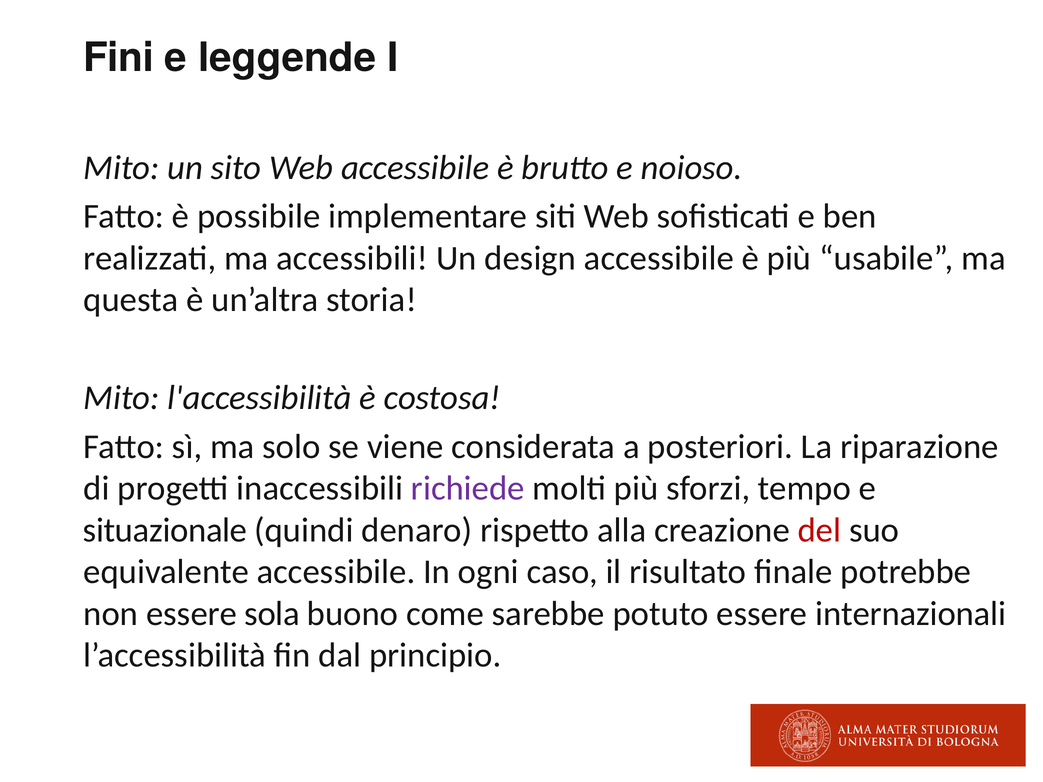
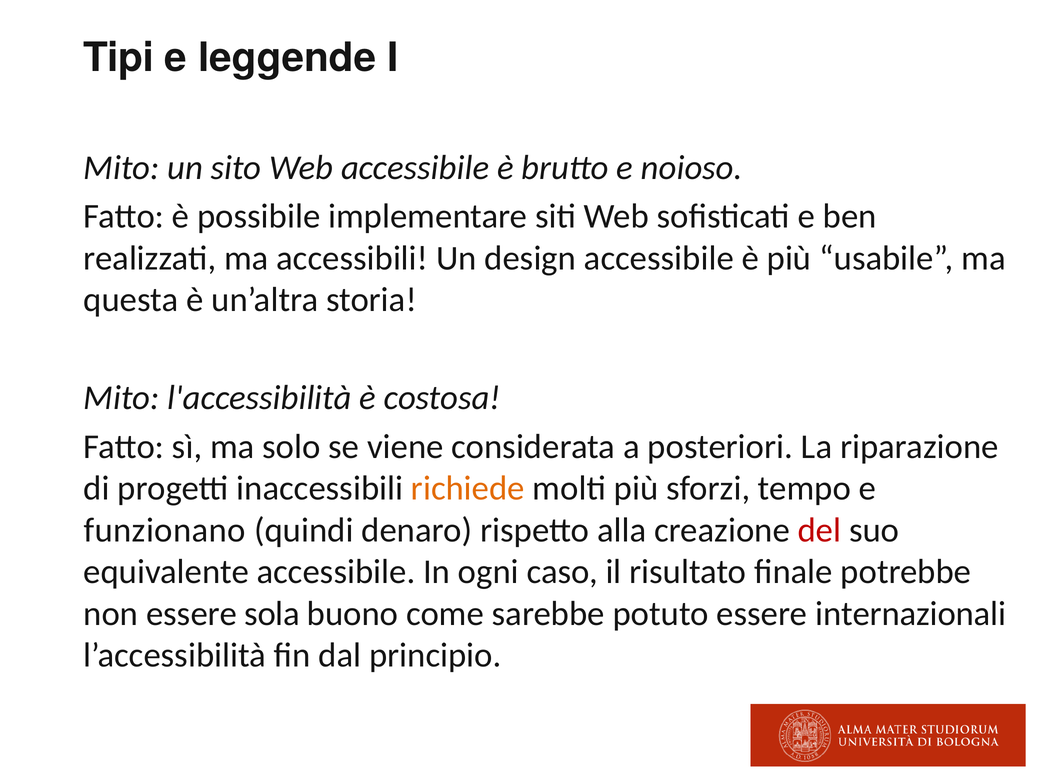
Fini: Fini -> Tipi (118, 58)
richiede colour: purple -> orange (468, 489)
situazionale: situazionale -> funzionano (165, 530)
